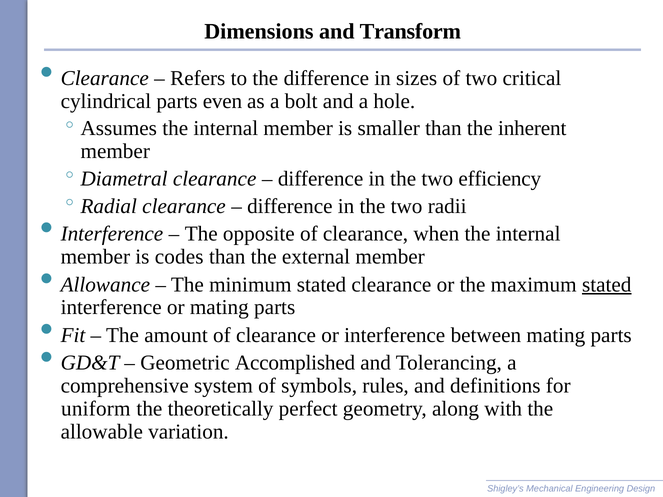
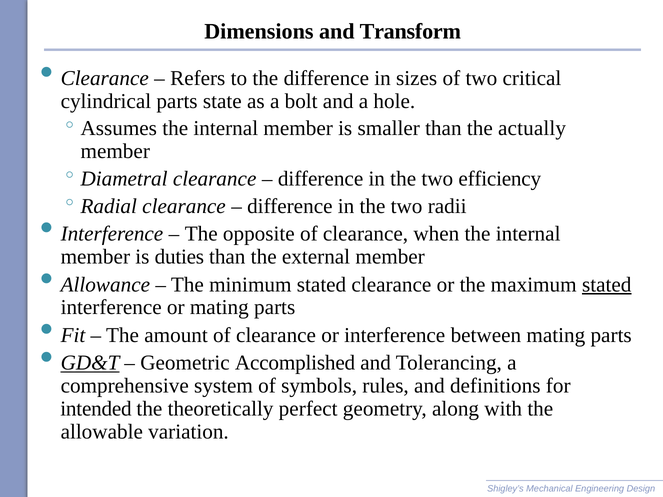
even: even -> state (222, 101)
inherent: inherent -> actually (532, 128)
codes: codes -> duties (179, 257)
GD&T underline: none -> present (90, 363)
uniform: uniform -> intended (96, 409)
